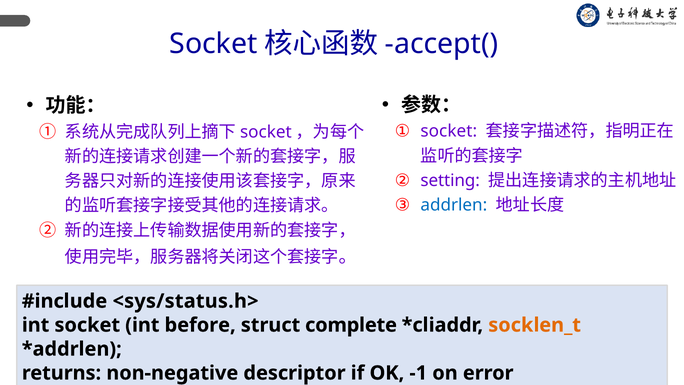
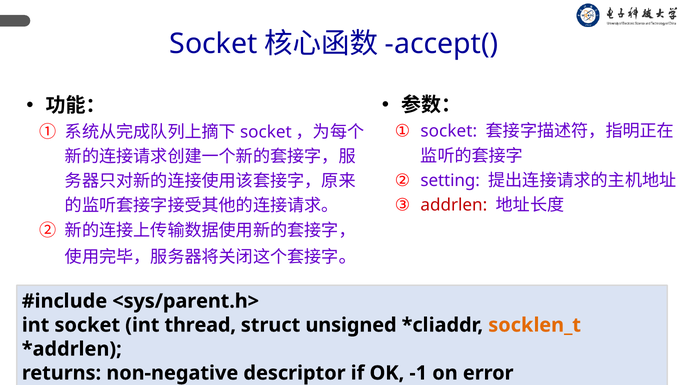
addrlen colour: blue -> red (454, 205)
<sys/status.h>: <sys/status.h> -> <sys/parent.h> (186, 301)
before: before -> thread (200, 325)
complete: complete -> unsigned (351, 325)
